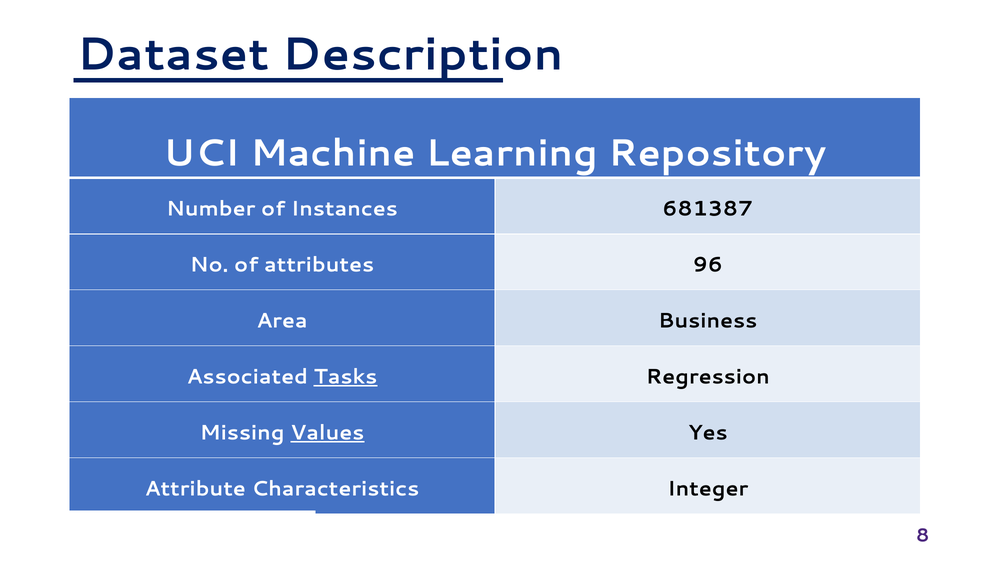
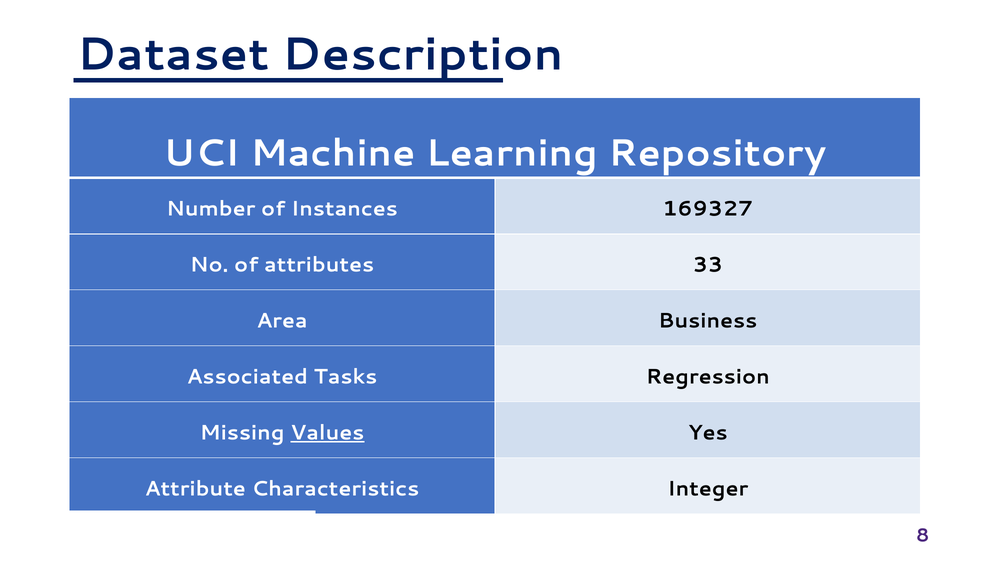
681387: 681387 -> 169327 (708, 209)
96: 96 -> 33 (708, 265)
Tasks underline: present -> none (346, 377)
